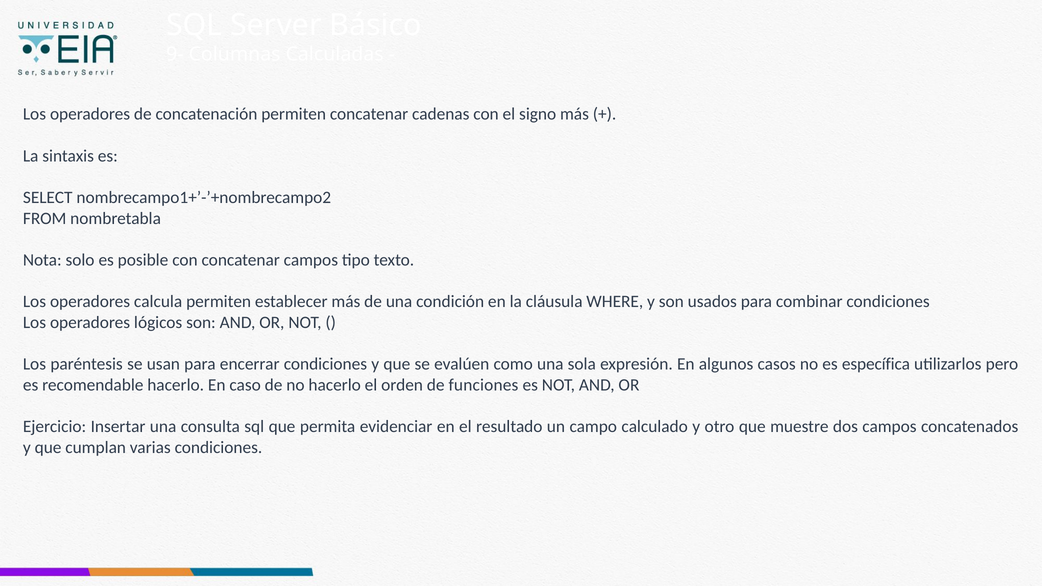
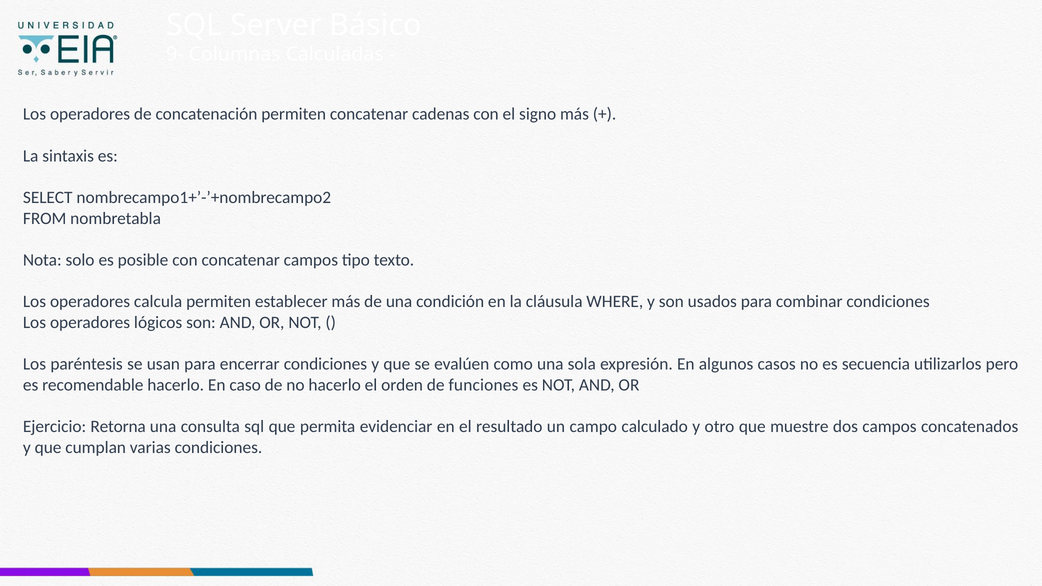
específica: específica -> secuencia (876, 364)
Insertar: Insertar -> Retorna (118, 427)
